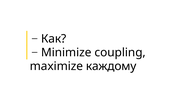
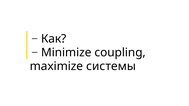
каждому: каждому -> системы (111, 66)
